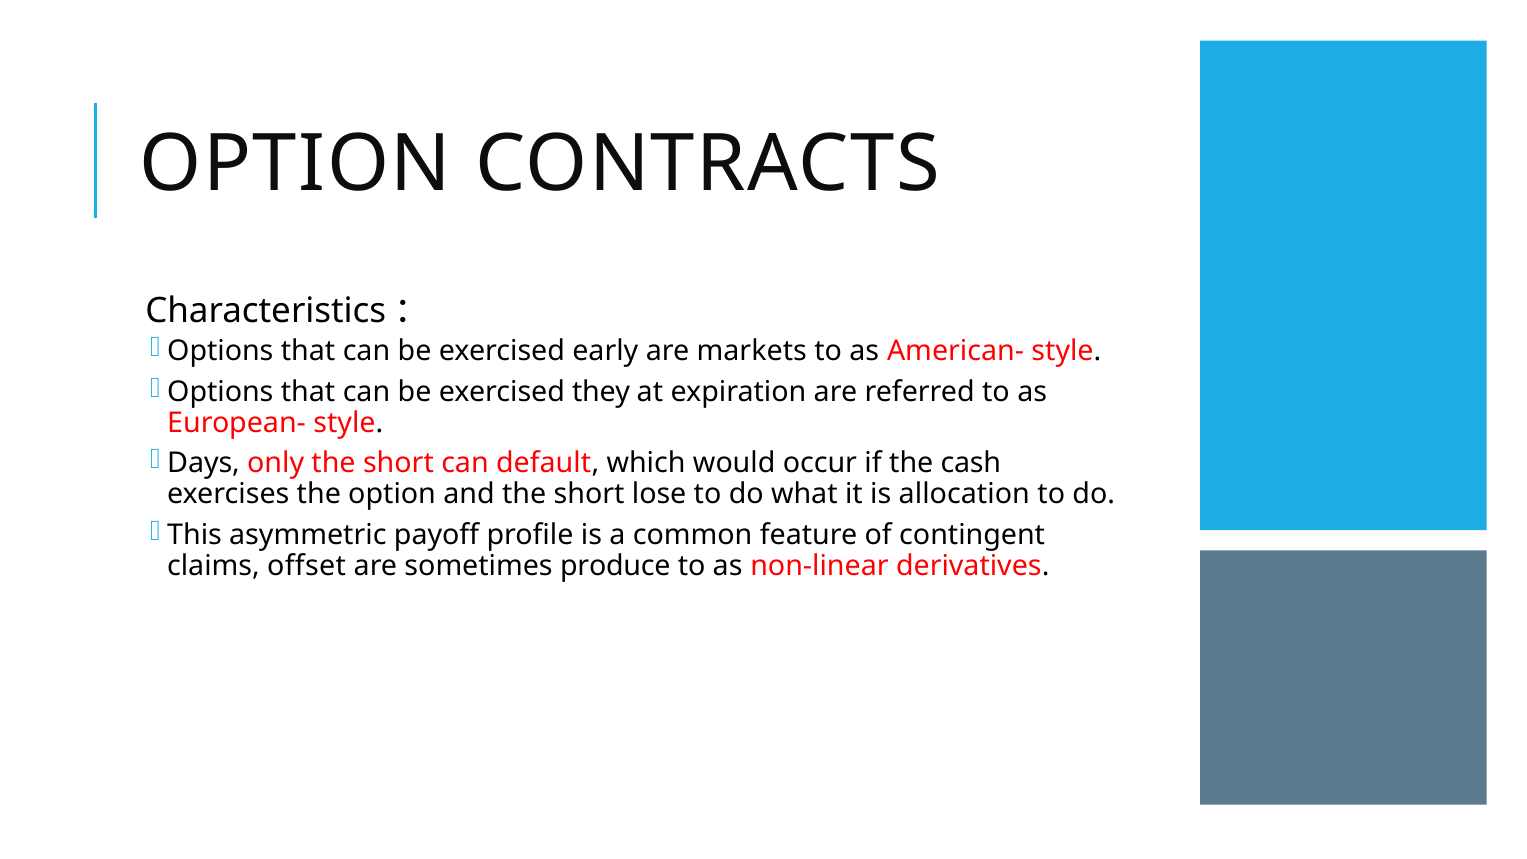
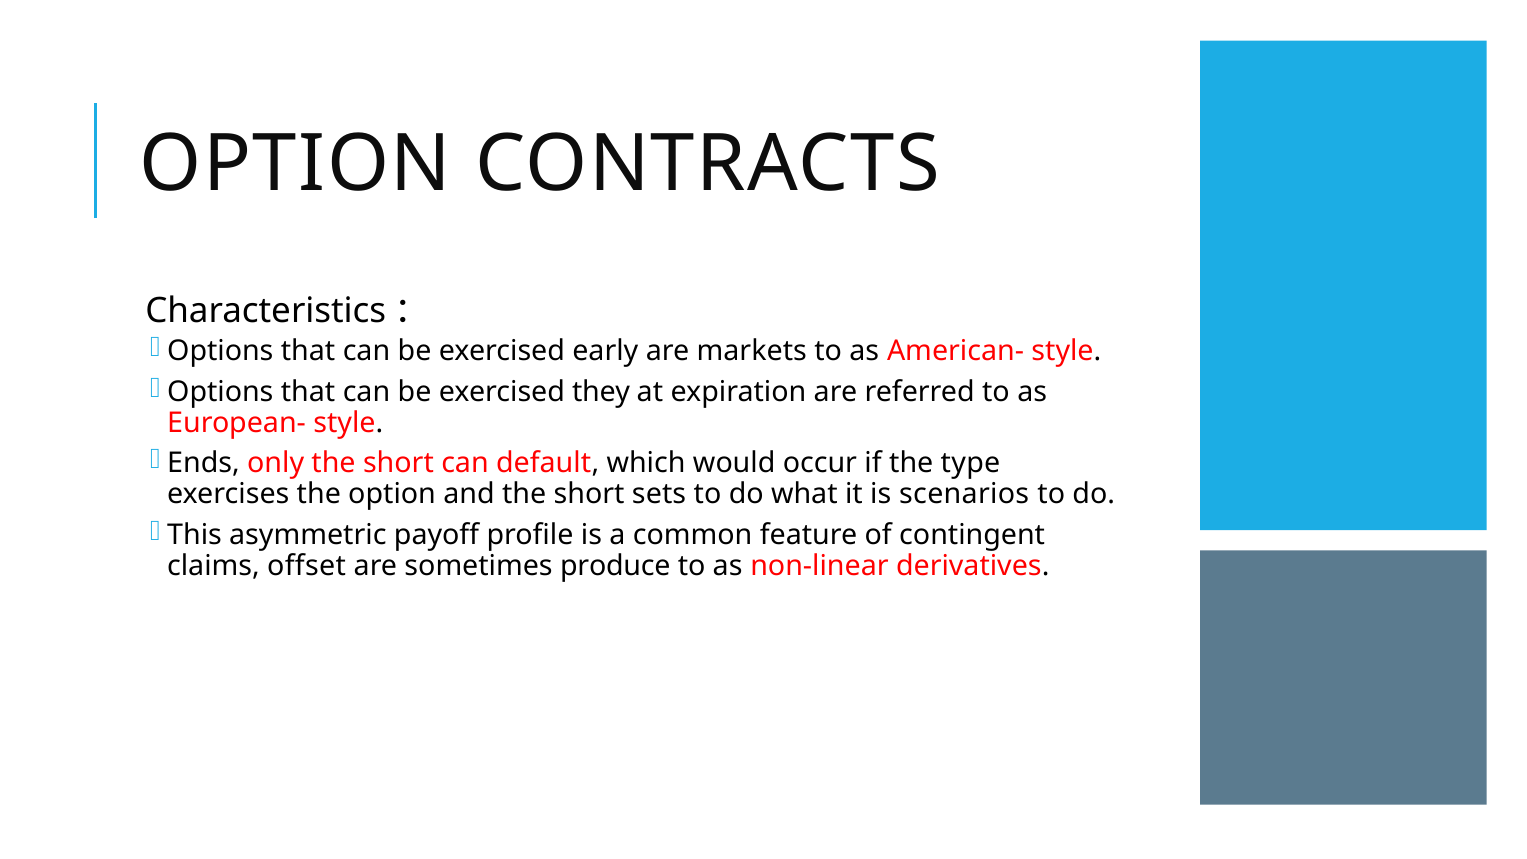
Days: Days -> Ends (204, 463)
cash: cash -> type (971, 463)
lose: lose -> sets (659, 494)
allocation: allocation -> scenarios (964, 494)
